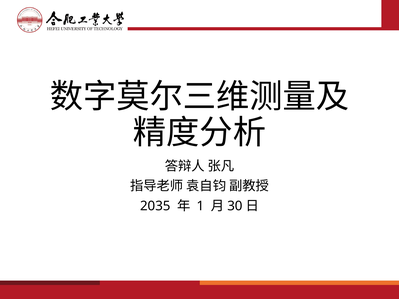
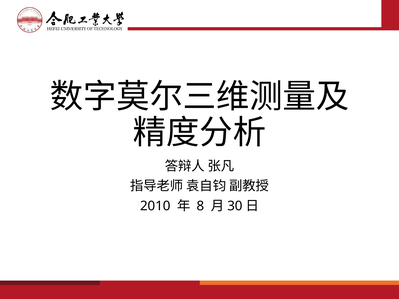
2035: 2035 -> 2010 (155, 206)
1: 1 -> 8 (200, 206)
